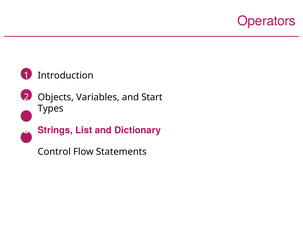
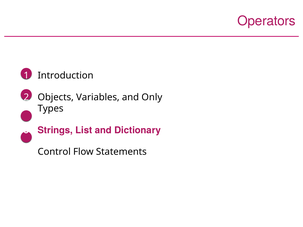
Start: Start -> Only (152, 97)
